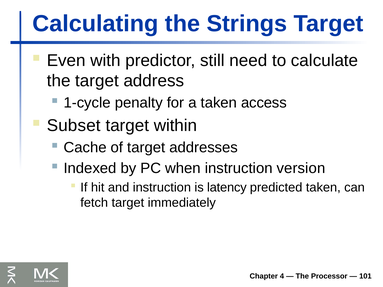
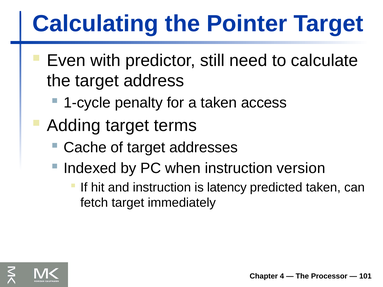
Strings: Strings -> Pointer (247, 24)
Subset: Subset -> Adding (74, 126)
within: within -> terms (175, 126)
